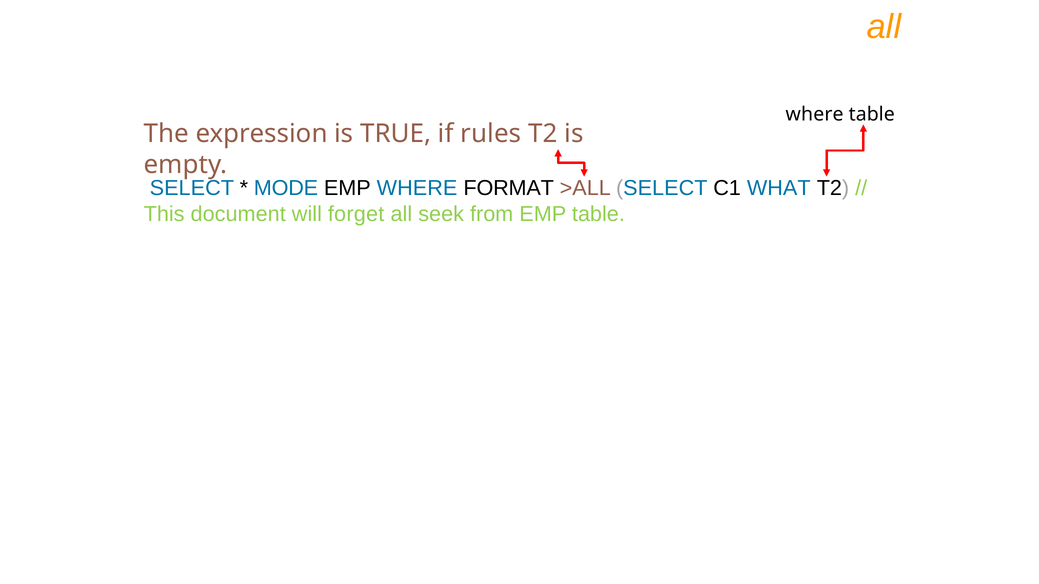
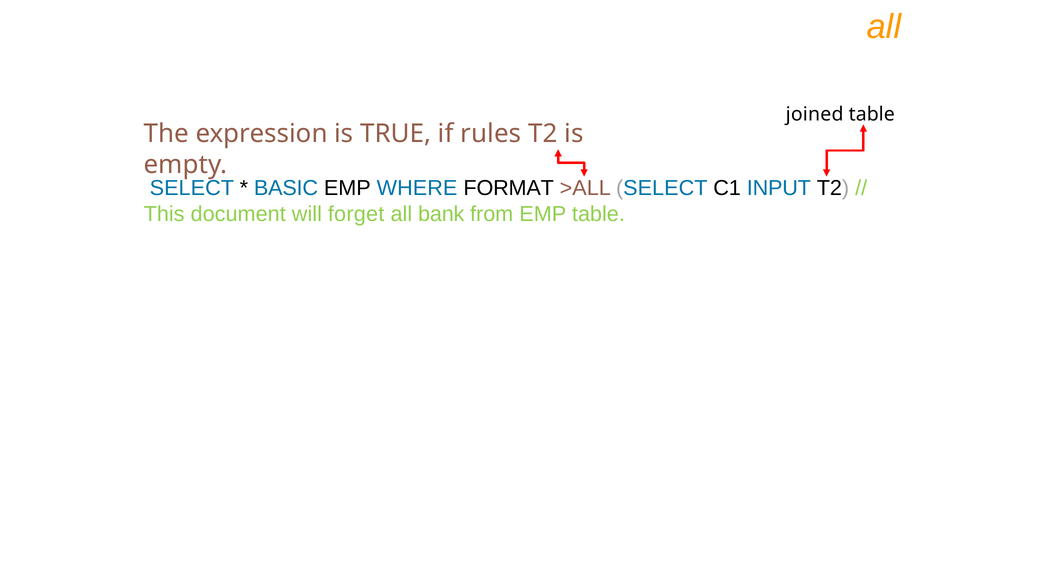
where: where -> joined (815, 114)
MODE: MODE -> BASIC (286, 188)
WHAT: WHAT -> INPUT (779, 188)
seek: seek -> bank (441, 214)
